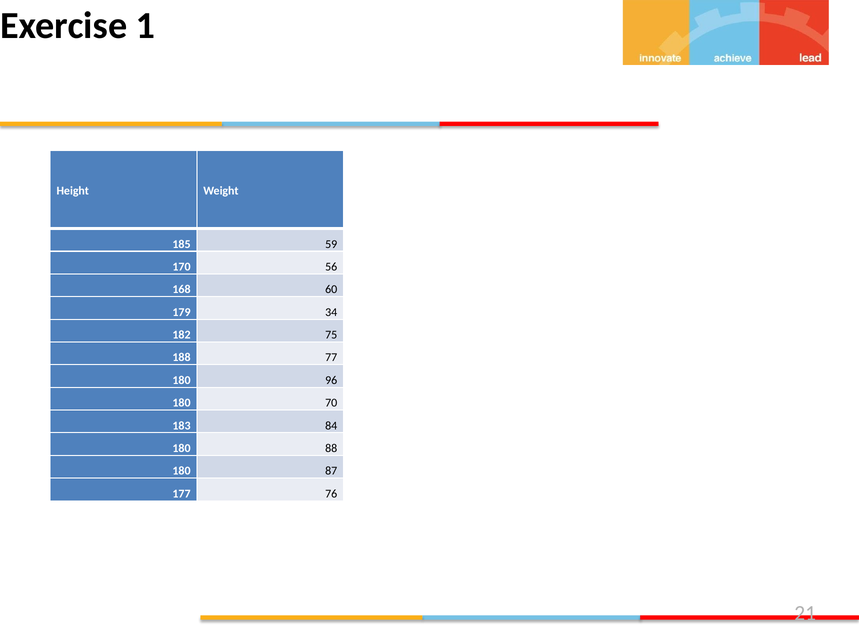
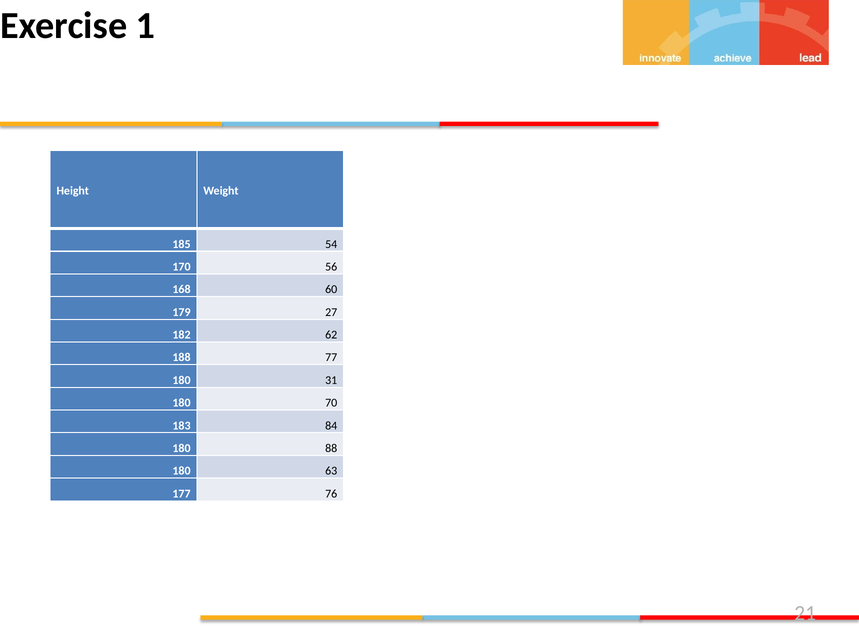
59: 59 -> 54 (331, 244)
34: 34 -> 27 (331, 312)
75: 75 -> 62 (331, 335)
96: 96 -> 31 (331, 380)
87: 87 -> 63 (331, 471)
